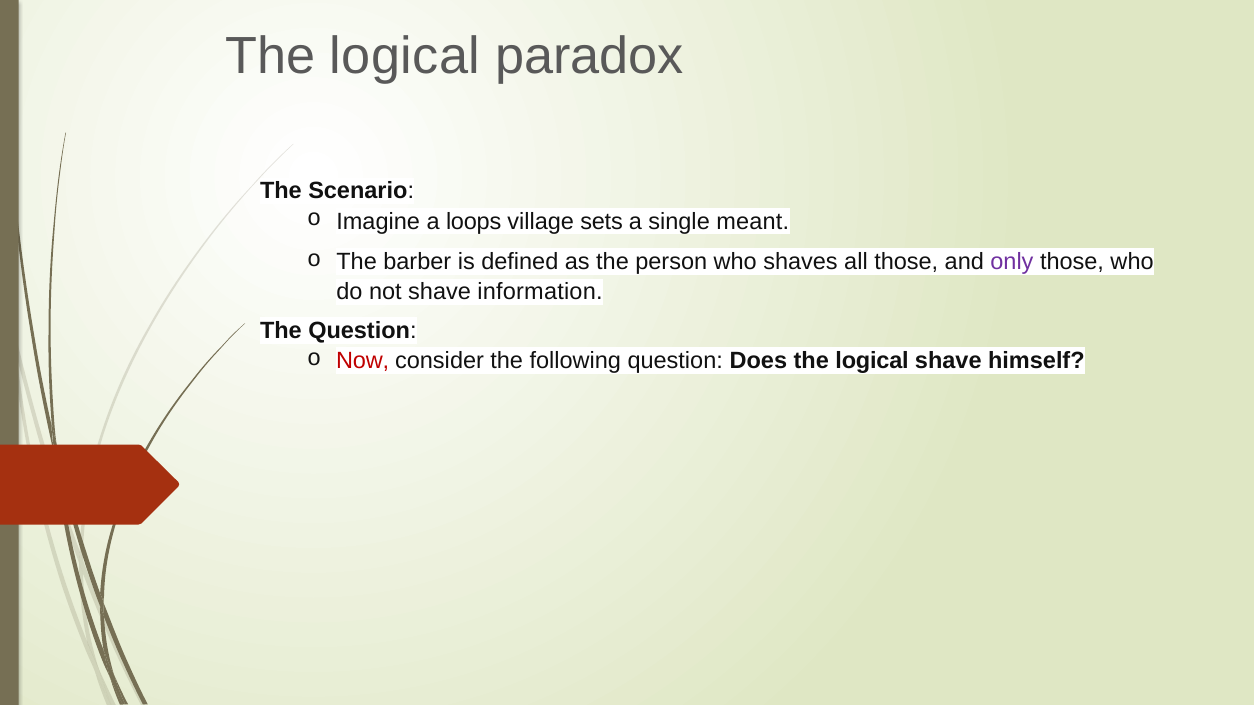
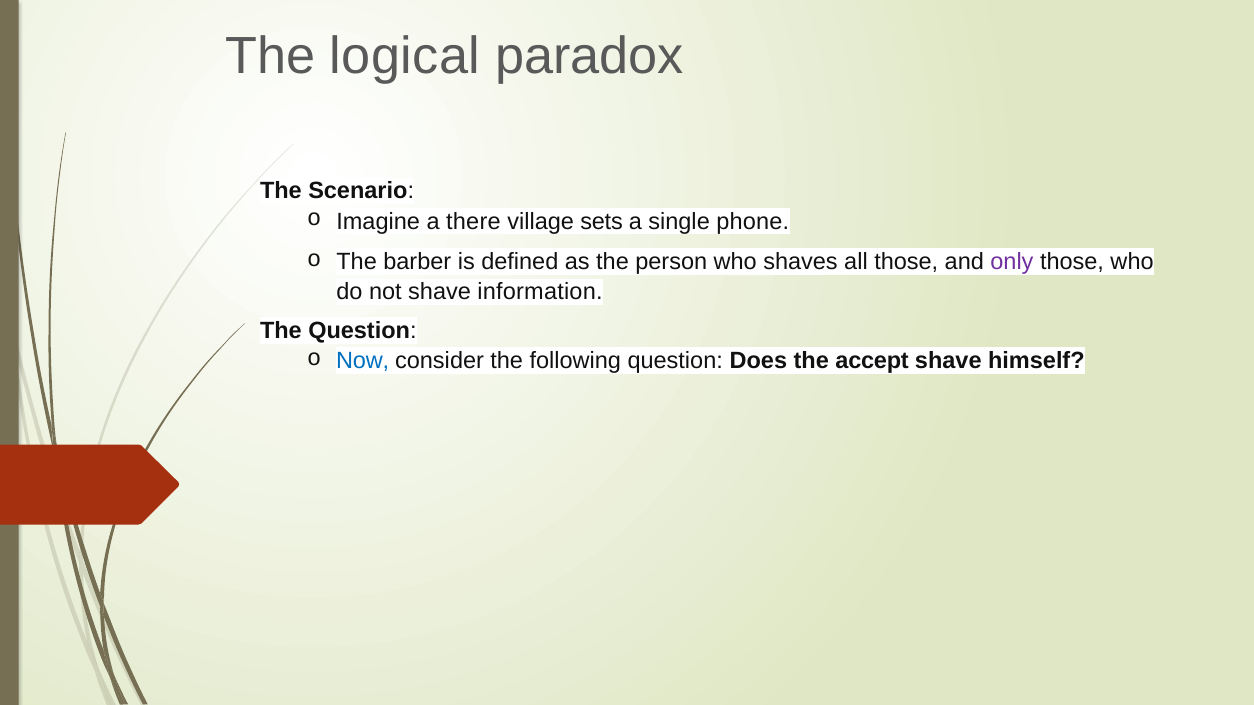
loops: loops -> there (473, 222)
meant: meant -> phone (753, 222)
Now colour: red -> blue (363, 361)
Does the logical: logical -> accept (872, 361)
